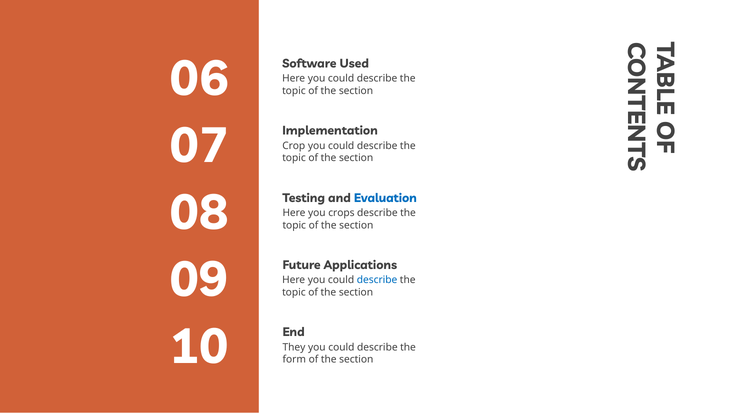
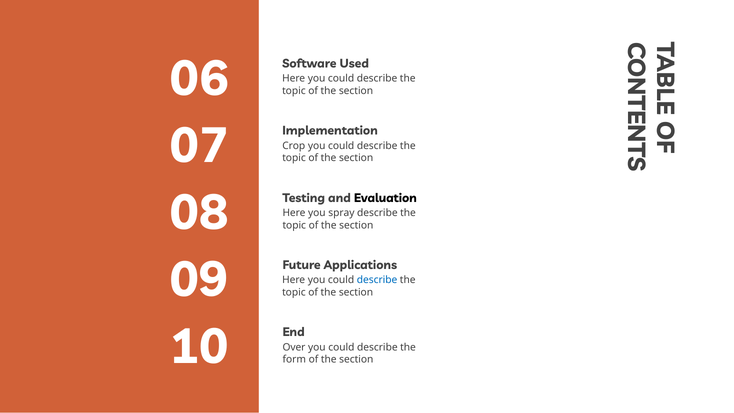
Evaluation colour: blue -> black (385, 198)
crops: crops -> spray (341, 213)
They: They -> Over (294, 347)
